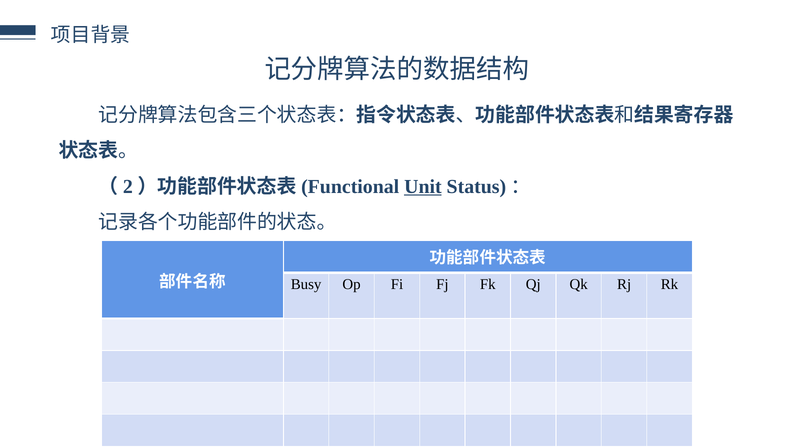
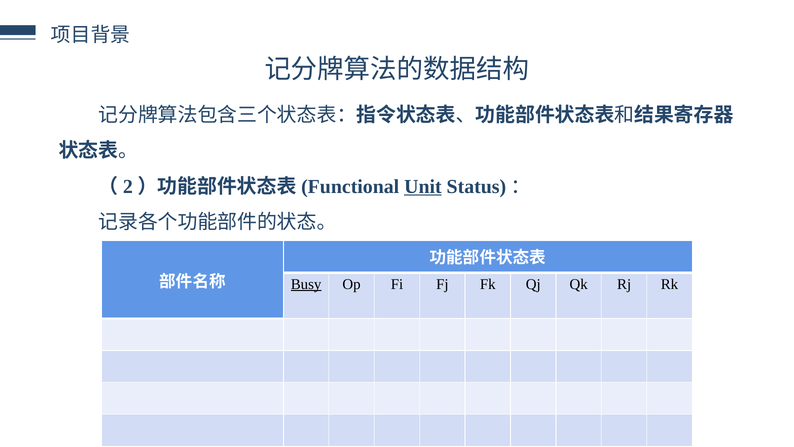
Busy underline: none -> present (306, 284)
